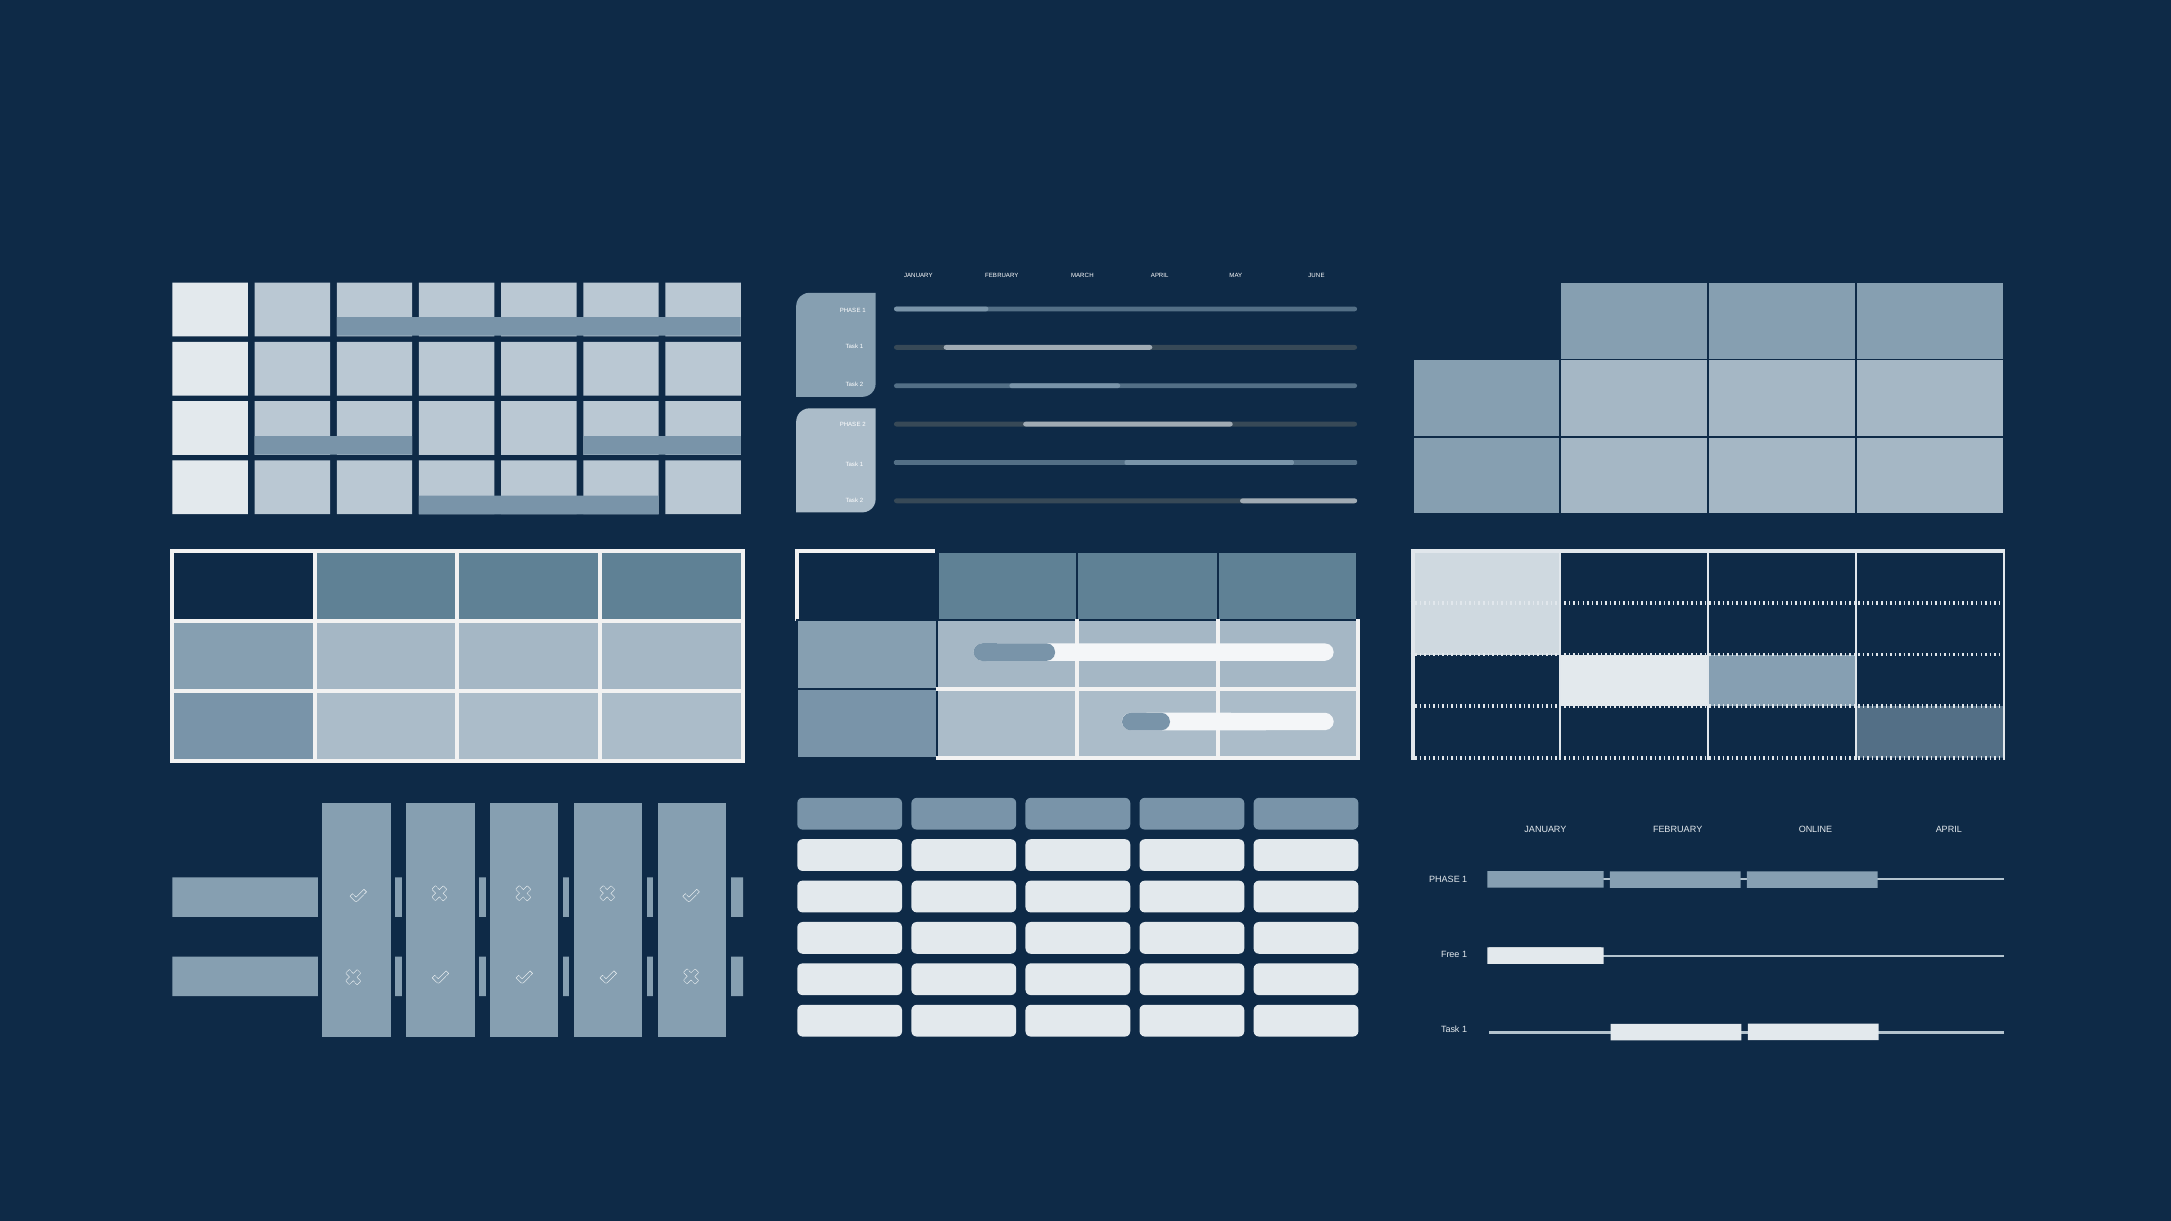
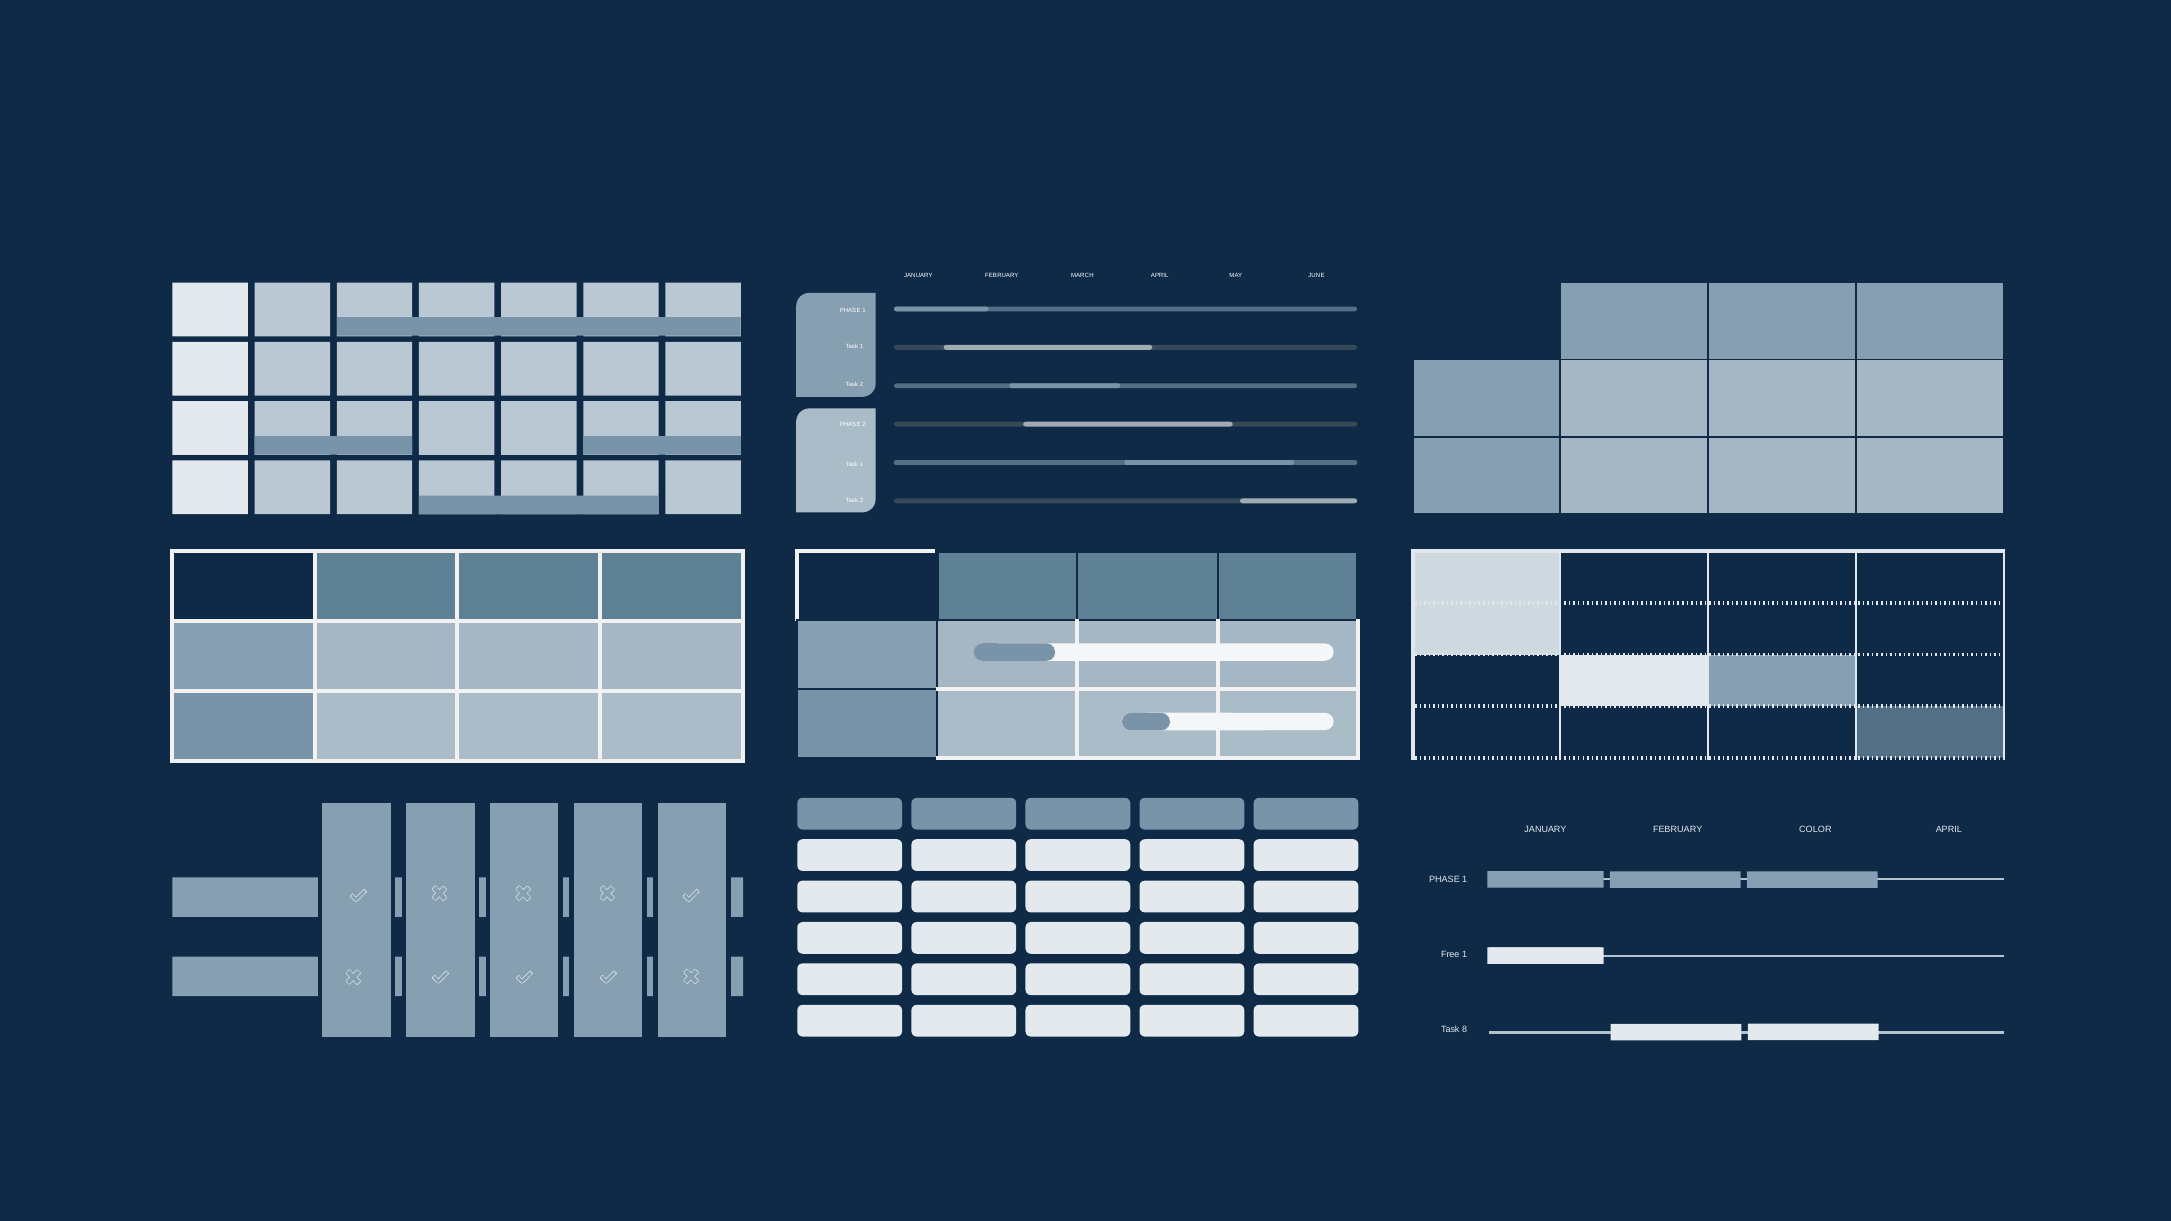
ONLINE: ONLINE -> COLOR (1815, 830)
1: 1 -> 8 (1465, 1030)
